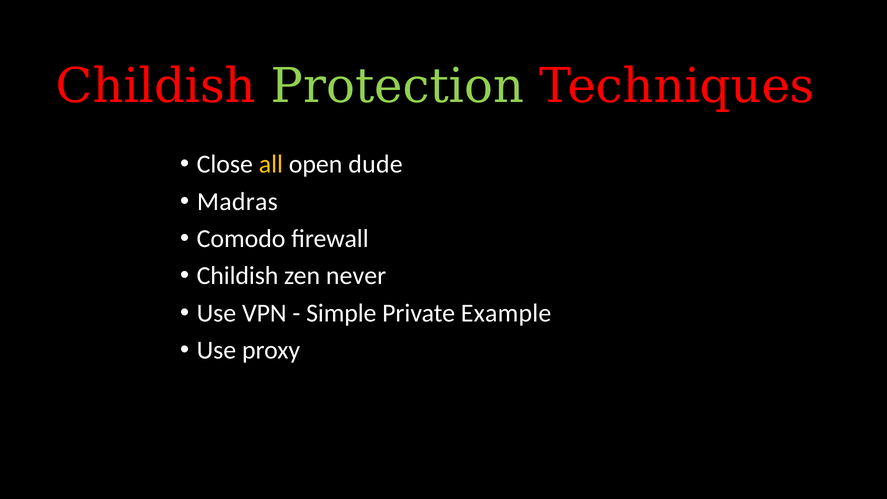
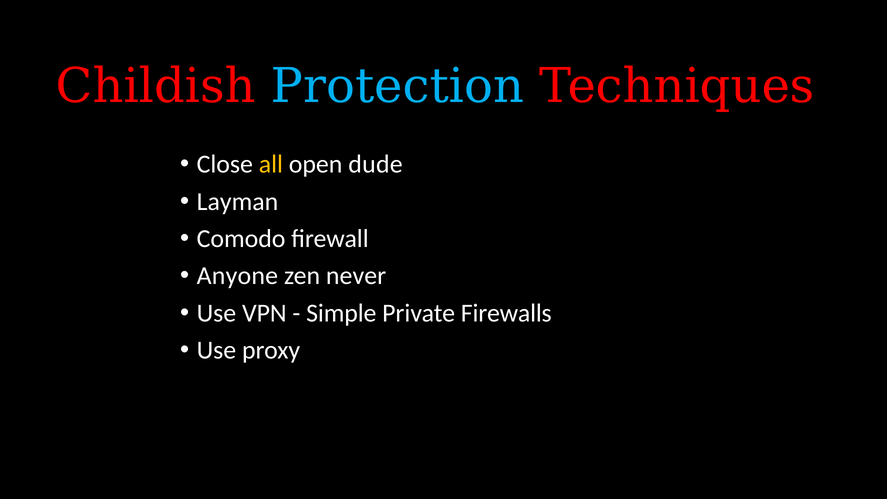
Protection colour: light green -> light blue (397, 86)
Madras: Madras -> Layman (237, 202)
Childish: Childish -> Anyone (237, 276)
Example: Example -> Firewalls (506, 313)
